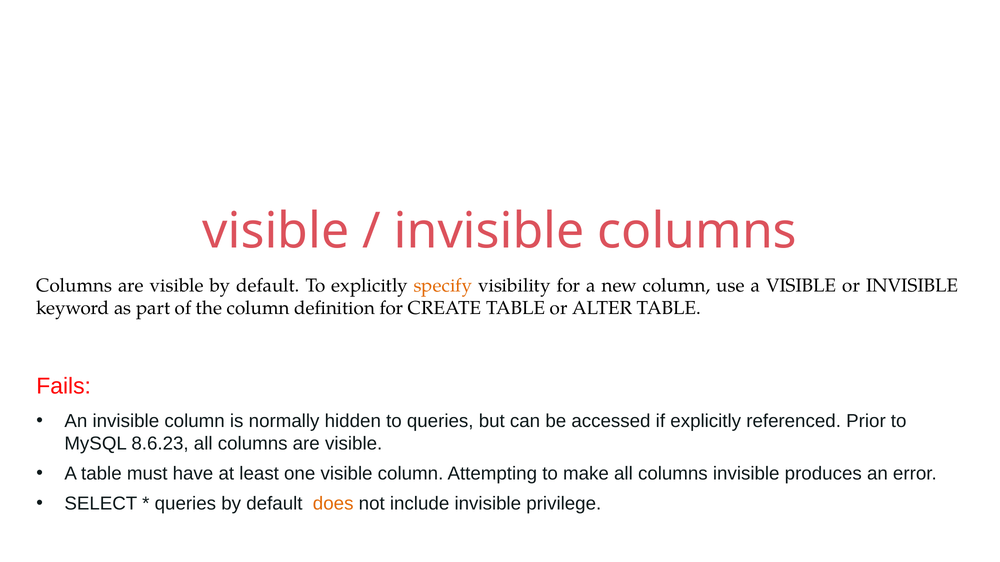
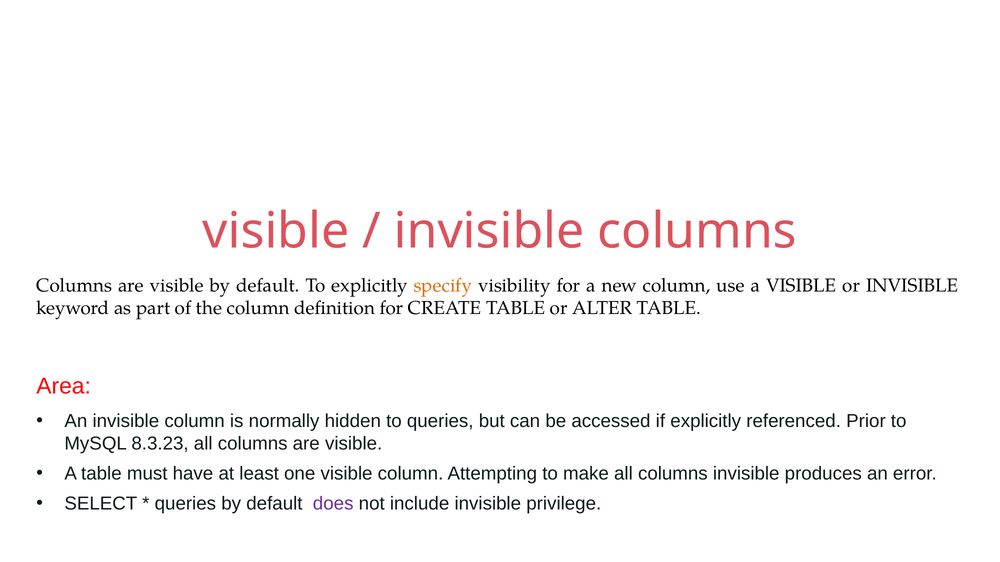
Fails: Fails -> Area (64, 387)
8.6.23: 8.6.23 -> 8.3.23 (160, 444)
does colour: orange -> purple (333, 504)
